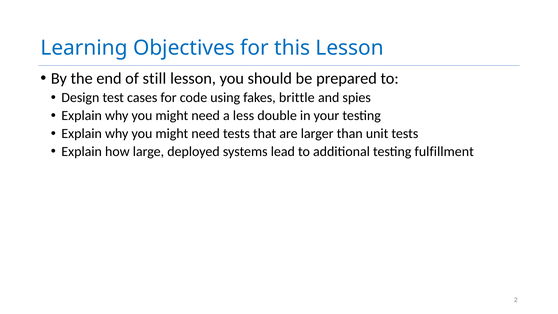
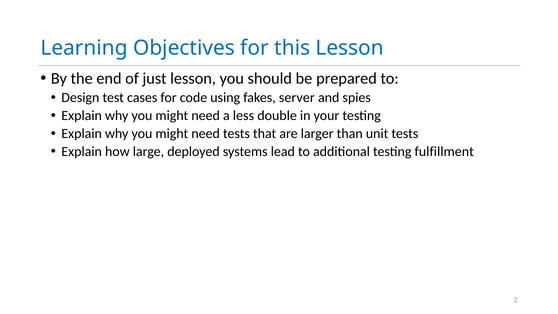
still: still -> just (155, 78)
brittle: brittle -> server (297, 98)
